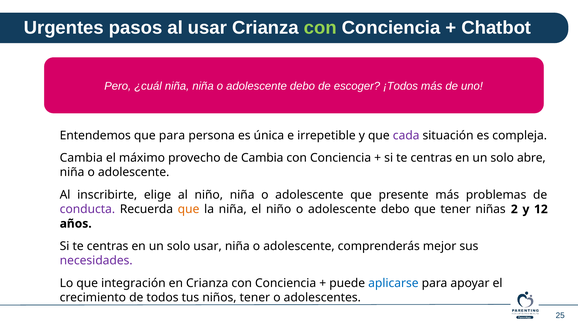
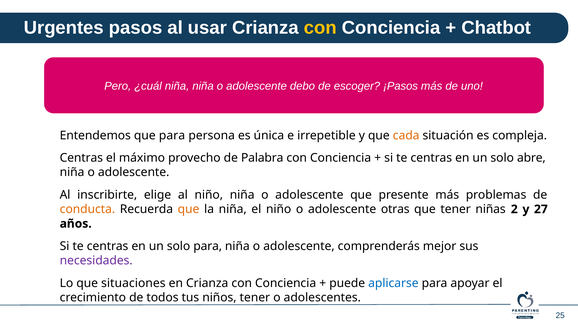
con colour: light green -> yellow (320, 28)
¡Todos: ¡Todos -> ¡Pasos (401, 86)
cada colour: purple -> orange (406, 135)
Cambia: Cambia -> Centras (81, 158)
de Cambia: Cambia -> Palabra (262, 158)
conducta colour: purple -> orange (87, 209)
niño o adolescente debo: debo -> otras (395, 209)
12: 12 -> 27 (541, 209)
solo usar: usar -> para (208, 246)
integración: integración -> situaciones (133, 283)
